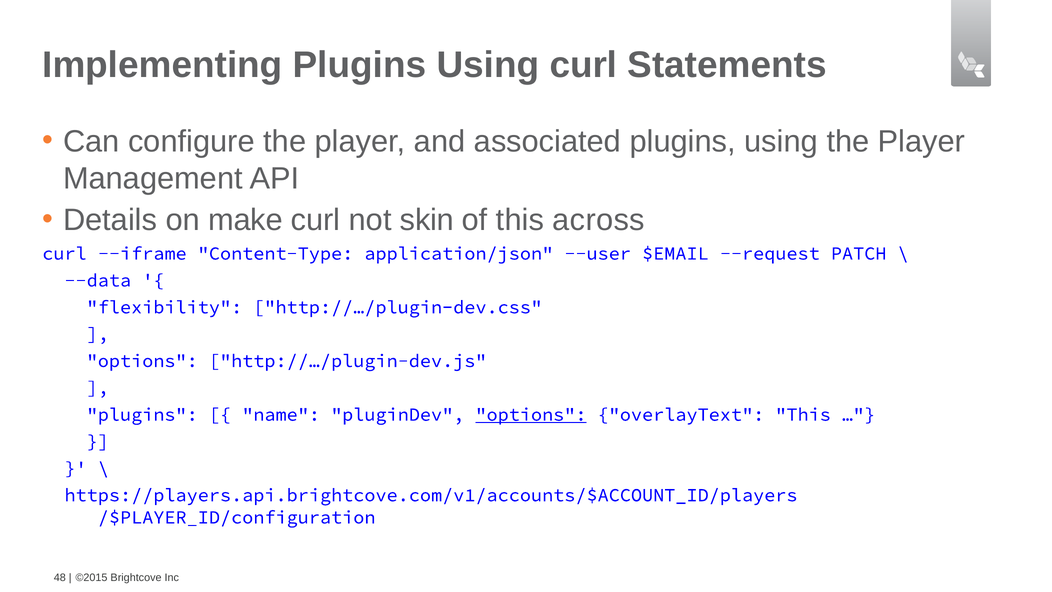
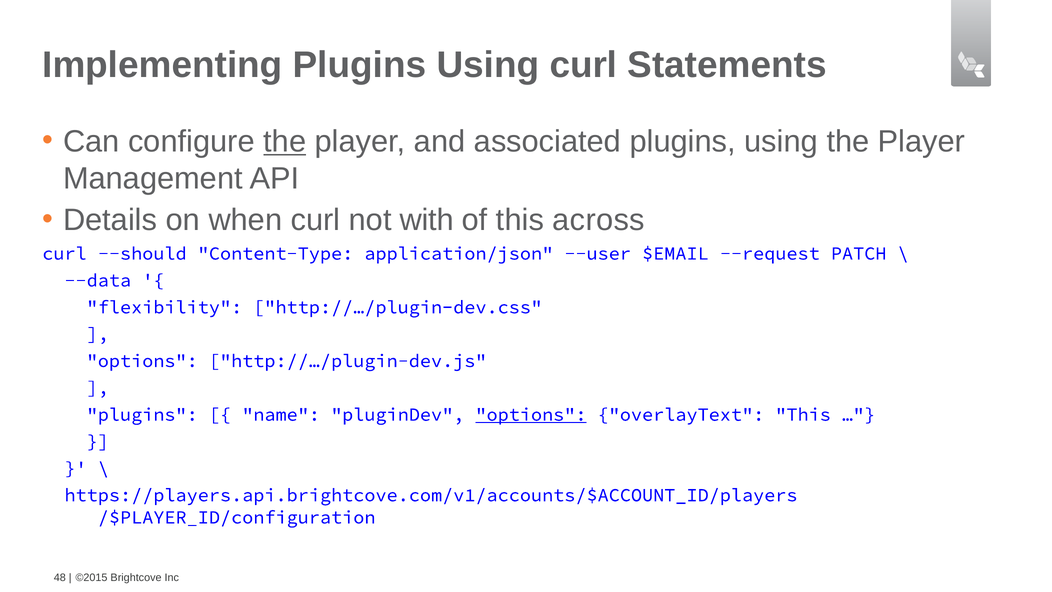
the underline: none -> present (285, 141)
make: make -> when (245, 220)
skin: skin -> with (427, 220)
--iframe: --iframe -> --should (142, 253)
